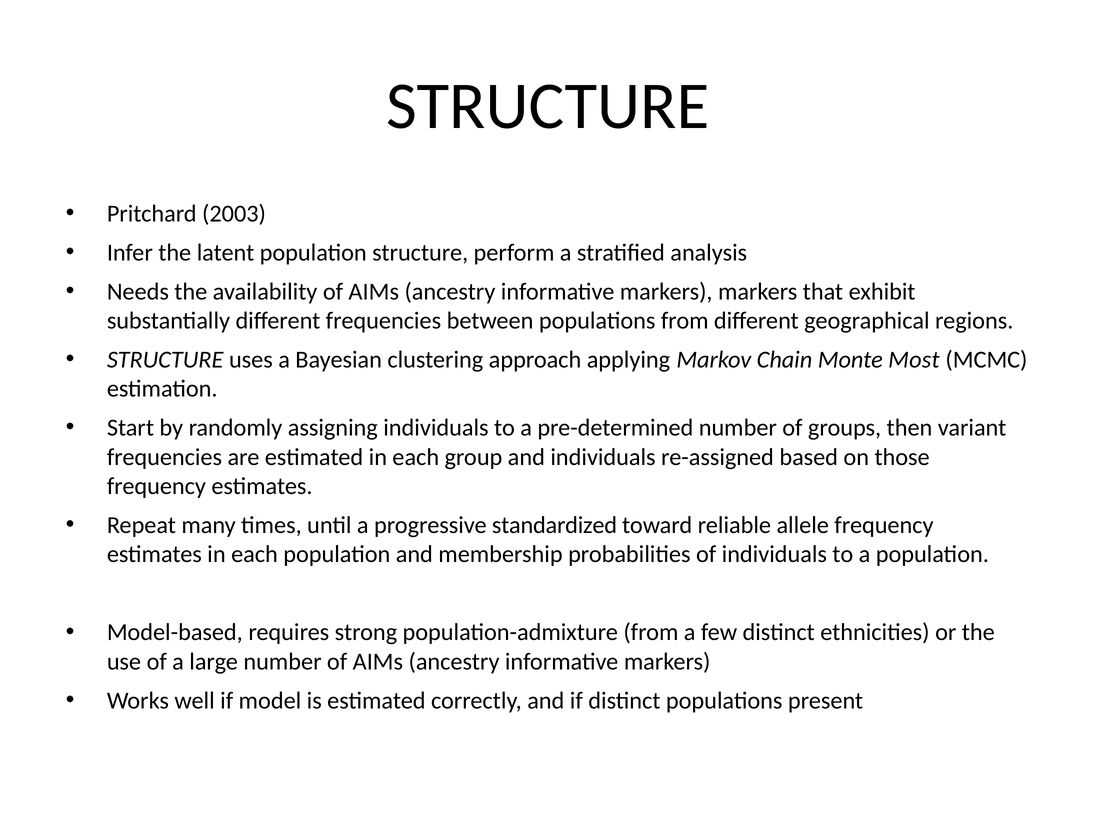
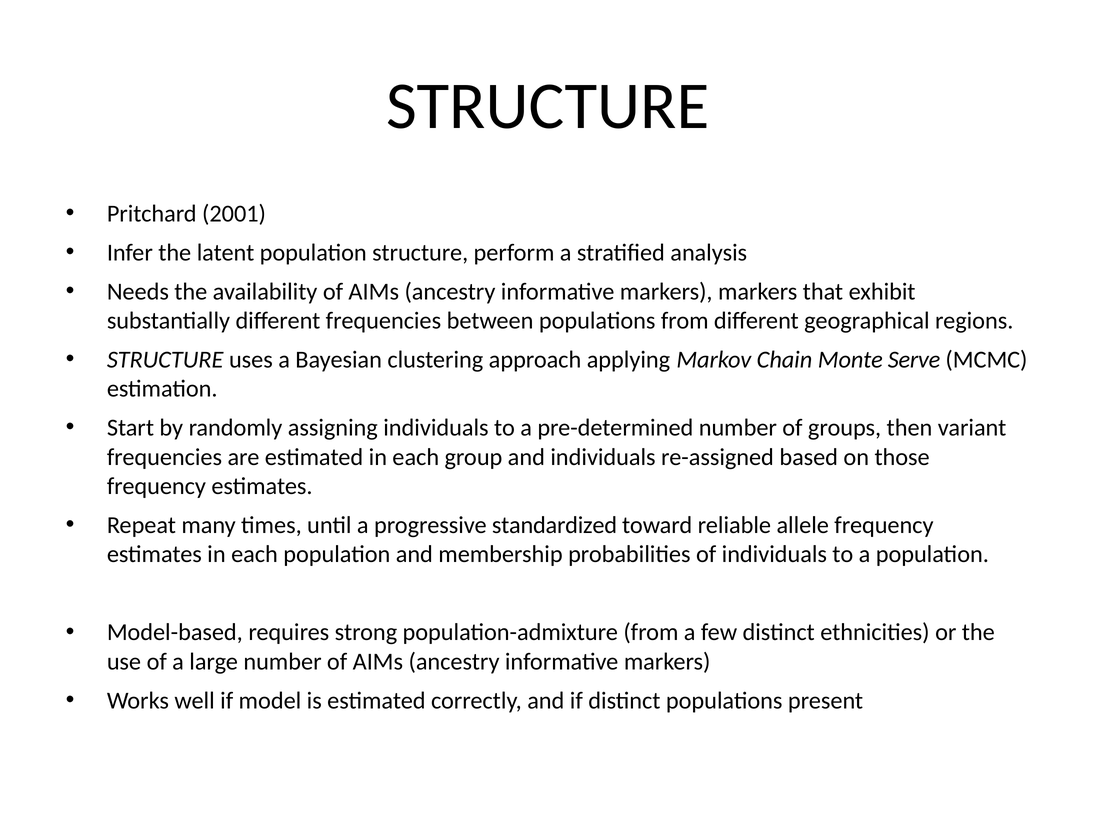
2003: 2003 -> 2001 (234, 214)
Most: Most -> Serve (914, 360)
